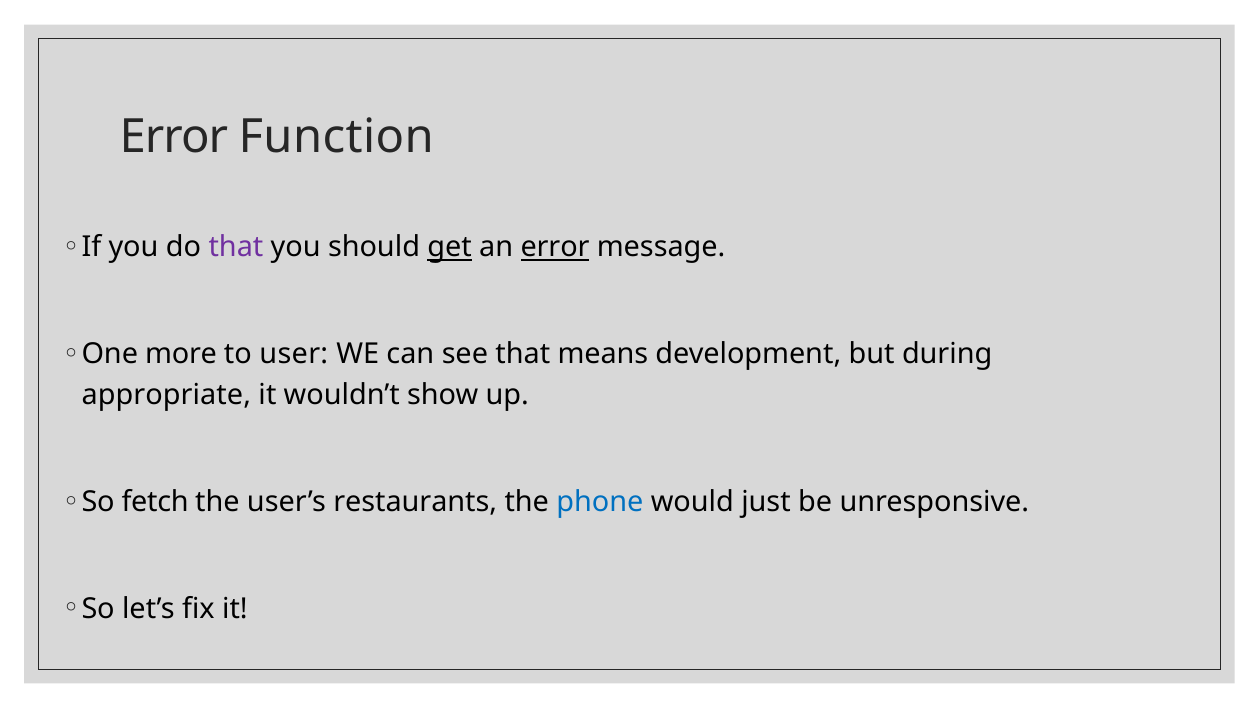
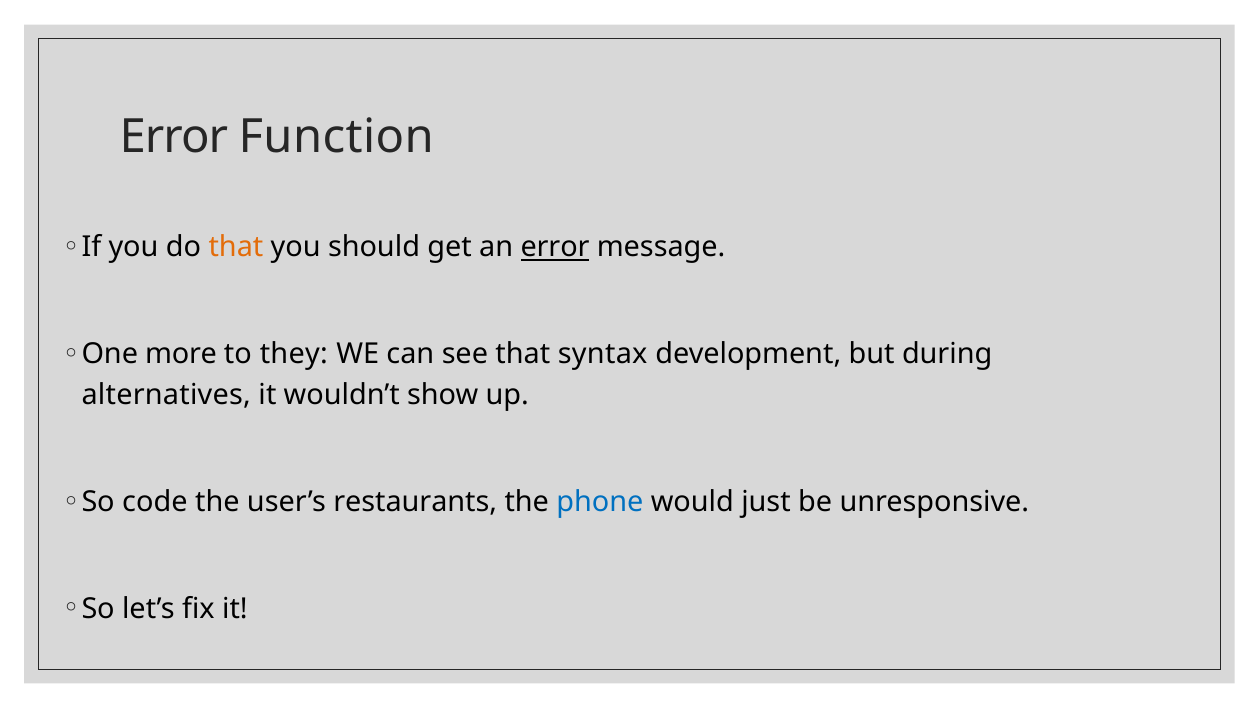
that colour: purple -> orange (236, 247)
get underline: present -> none (450, 247)
user: user -> they (294, 354)
means: means -> syntax (603, 354)
appropriate: appropriate -> alternatives (166, 396)
fetch: fetch -> code (155, 502)
